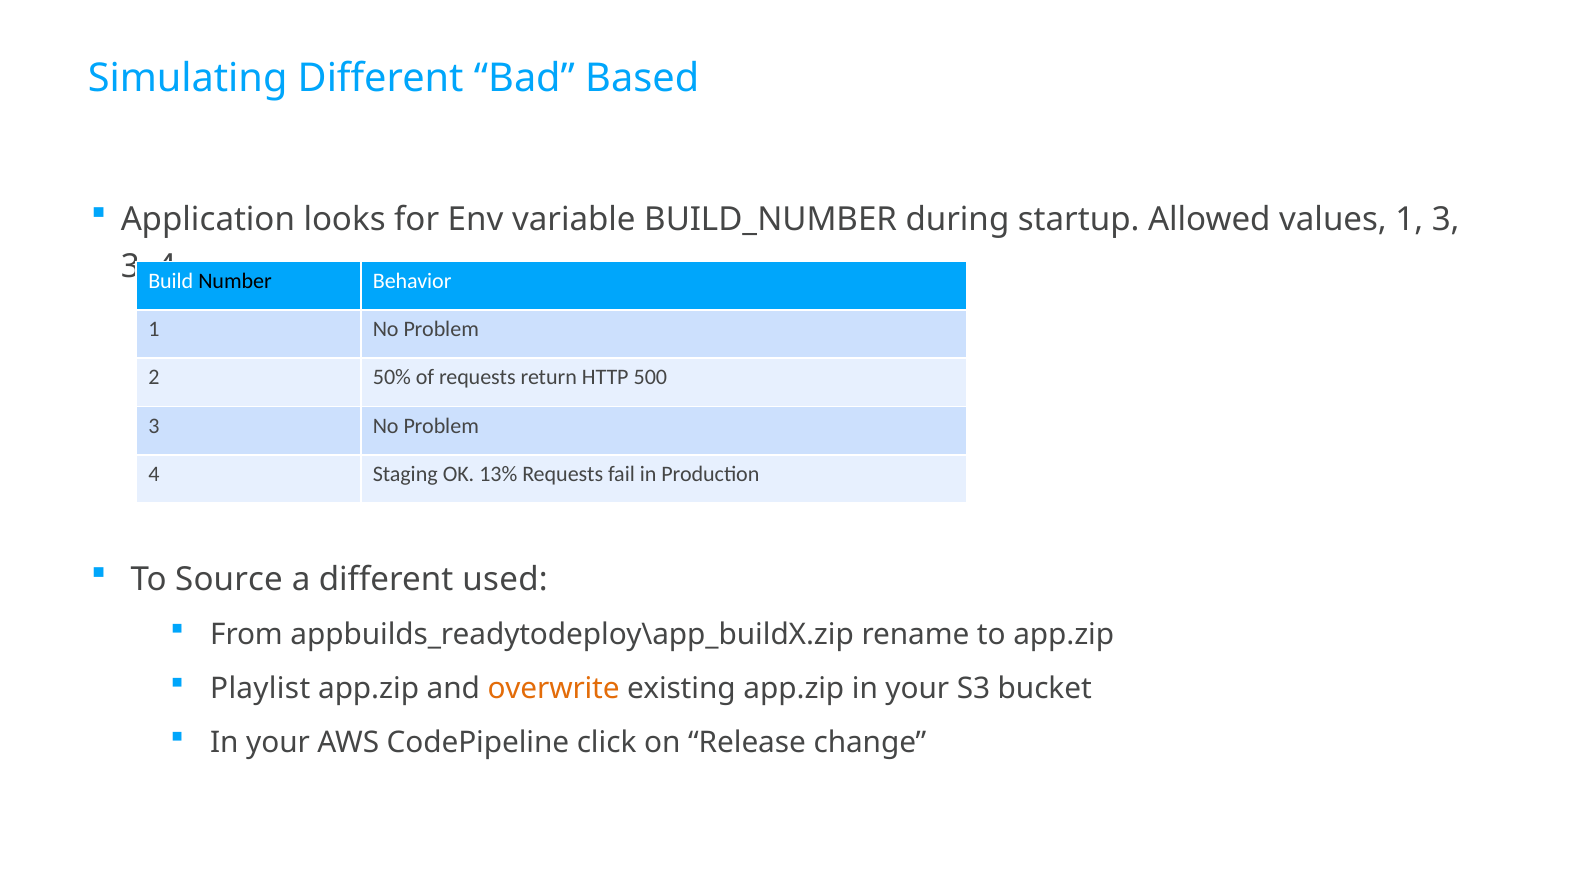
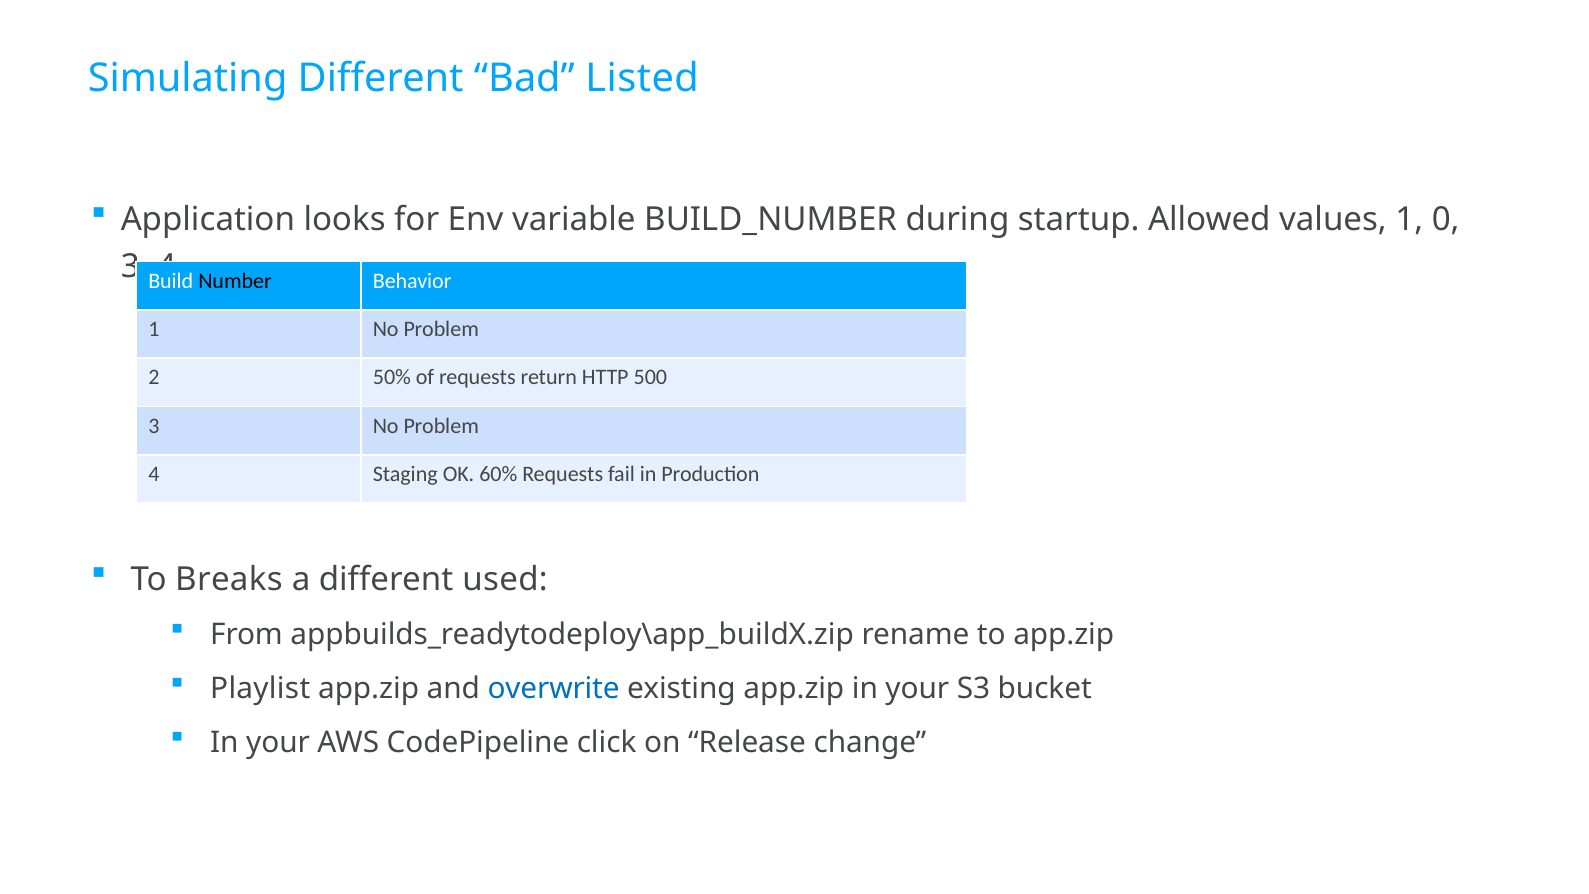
Based: Based -> Listed (642, 79)
1 3: 3 -> 0 (1446, 219)
13%: 13% -> 60% (498, 474)
Source: Source -> Breaks (229, 579)
overwrite colour: orange -> blue (554, 689)
